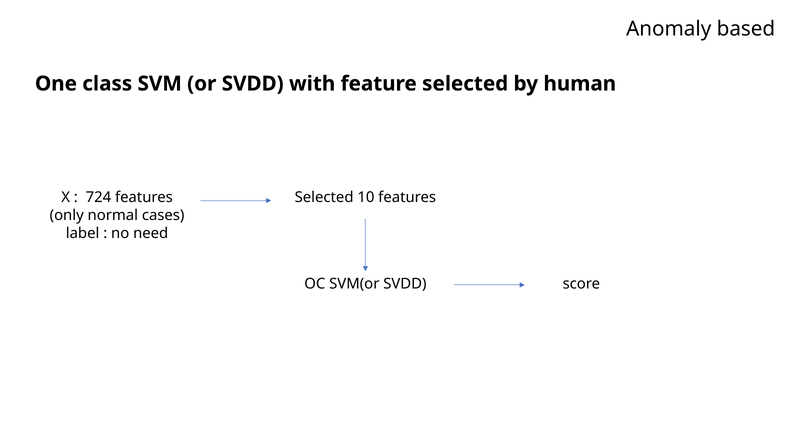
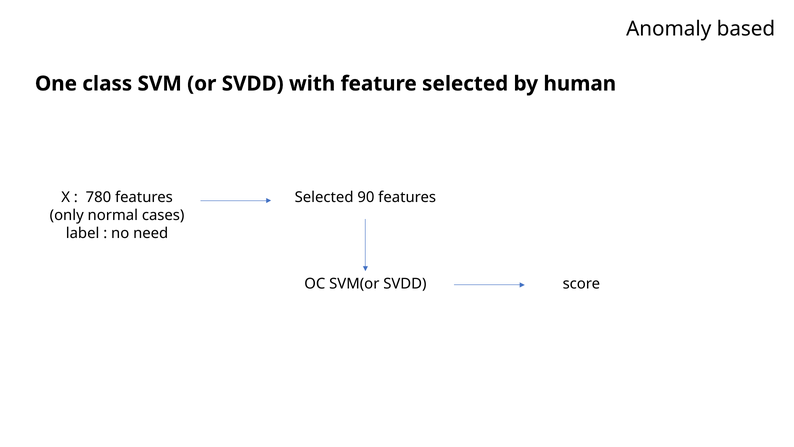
724: 724 -> 780 (98, 197)
10: 10 -> 90 (366, 197)
